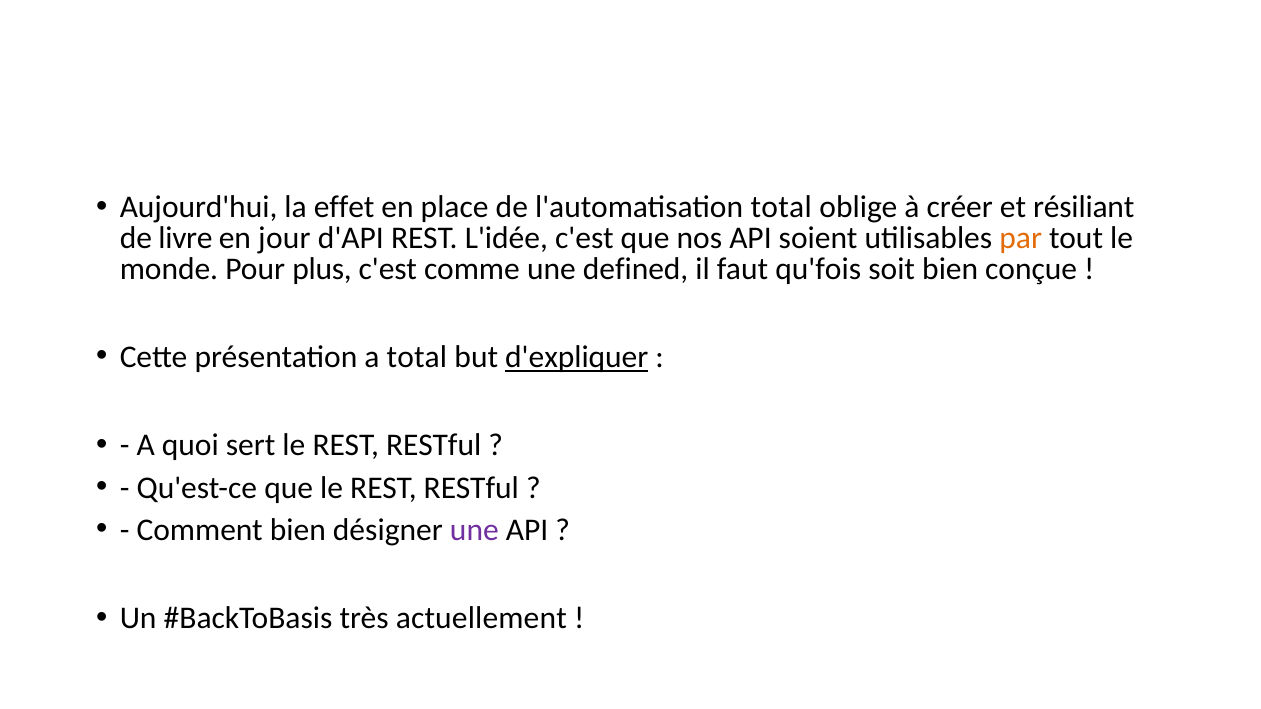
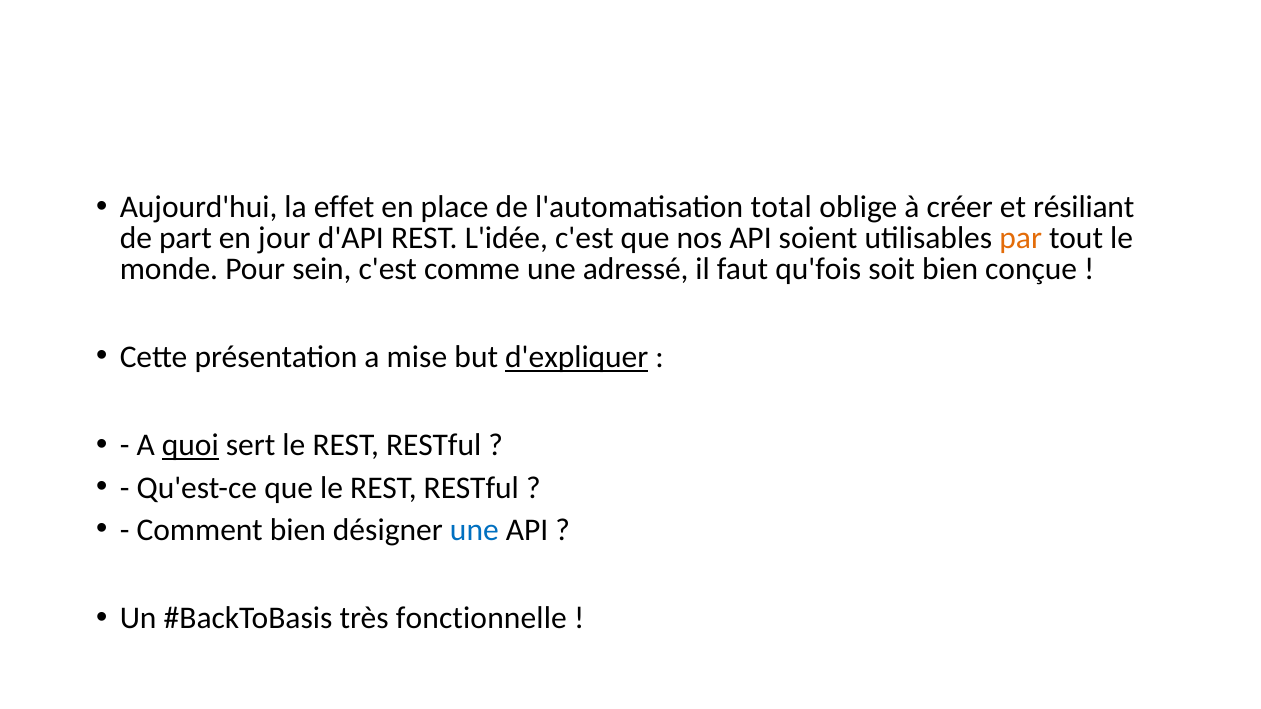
livre: livre -> part (185, 238)
plus: plus -> sein (322, 269)
defined: defined -> adressé (636, 269)
a total: total -> mise (417, 357)
quoi underline: none -> present (190, 445)
une colour: purple -> blue (474, 530)
actuellement: actuellement -> fonctionnelle (481, 619)
